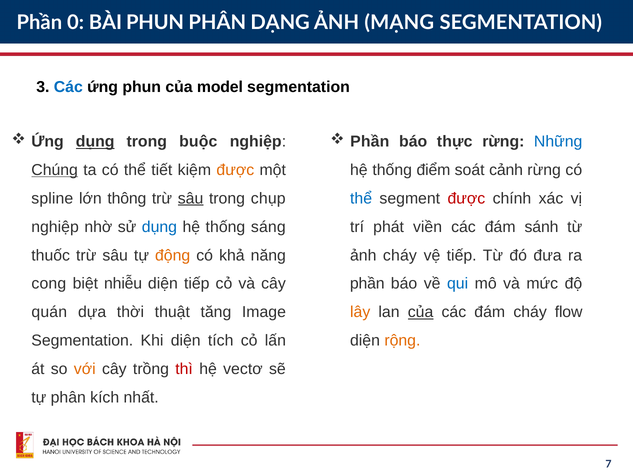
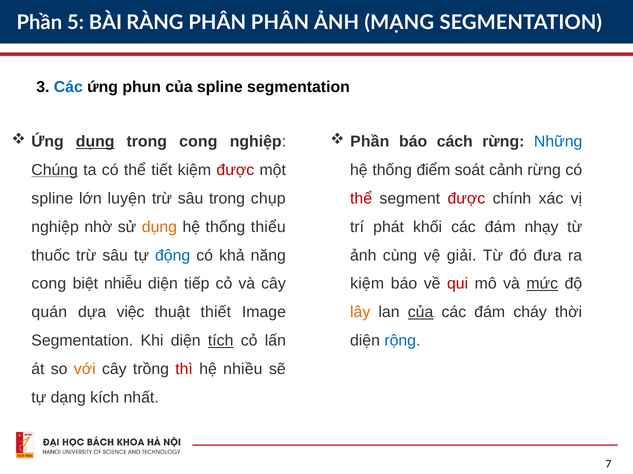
0: 0 -> 5 (76, 22)
BÀI PHUN: PHUN -> RÀNG (155, 22)
PHÂN DẠNG: DẠNG -> PHÂN (280, 22)
của model: model -> spline (220, 87)
trong buộc: buộc -> cong (198, 142)
thực: thực -> cách (455, 142)
được colour: orange -> red (235, 170)
thông: thông -> luyện (127, 199)
sâu underline: present -> none (191, 199)
thể colour: blue -> red (361, 199)
dụng colour: blue -> orange (159, 227)
sáng: sáng -> thiểu (268, 227)
viền: viền -> khối (428, 227)
sánh: sánh -> nhạy (542, 227)
động colour: orange -> blue (173, 256)
ảnh cháy: cháy -> cùng (400, 256)
vệ tiếp: tiếp -> giải (462, 256)
phần: phần -> kiệm (367, 284)
qui colour: blue -> red (458, 284)
mức underline: none -> present (542, 284)
thời: thời -> việc (131, 313)
tăng: tăng -> thiết (216, 313)
flow: flow -> thời (569, 313)
tích underline: none -> present (221, 341)
rộng colour: orange -> blue (402, 341)
vectơ: vectơ -> nhiều (243, 370)
tự phân: phân -> dạng (68, 398)
